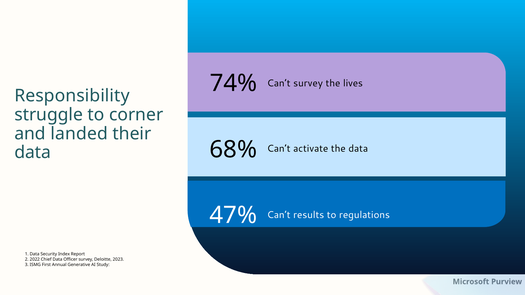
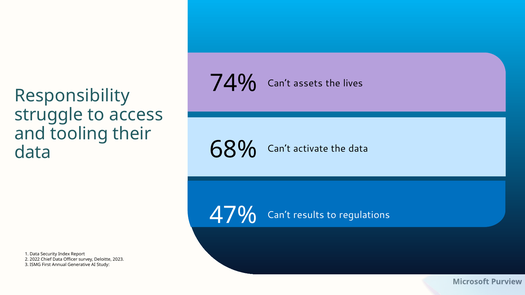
Can’t survey: survey -> assets (308, 83)
corner: corner -> access (136, 115)
landed: landed -> tooling (79, 134)
